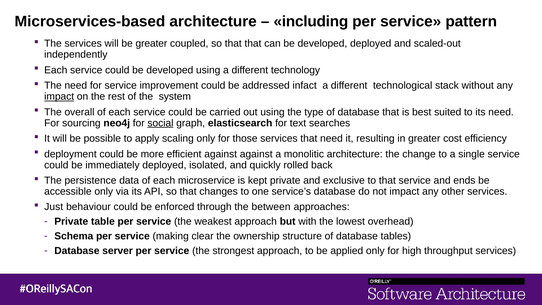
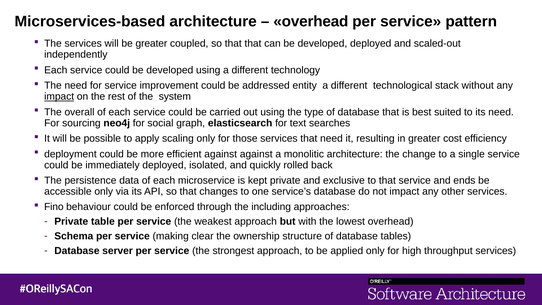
including: including -> overhead (311, 22)
infact: infact -> entity (305, 86)
social underline: present -> none (160, 123)
Just: Just -> Fino (54, 207)
between: between -> including (271, 207)
